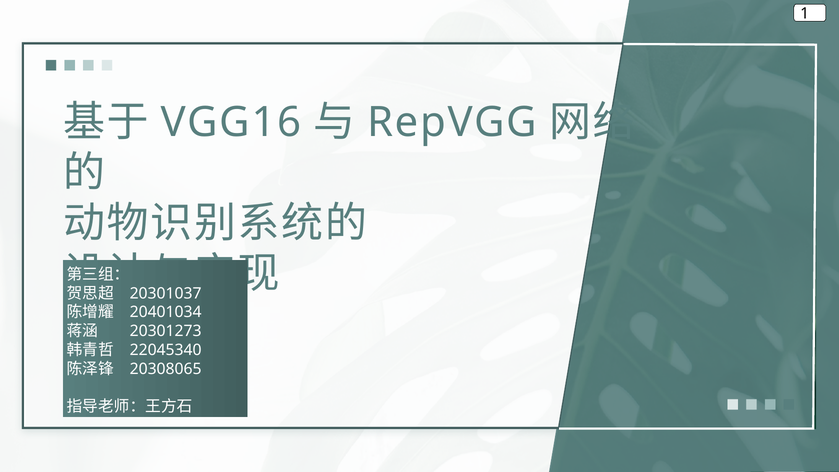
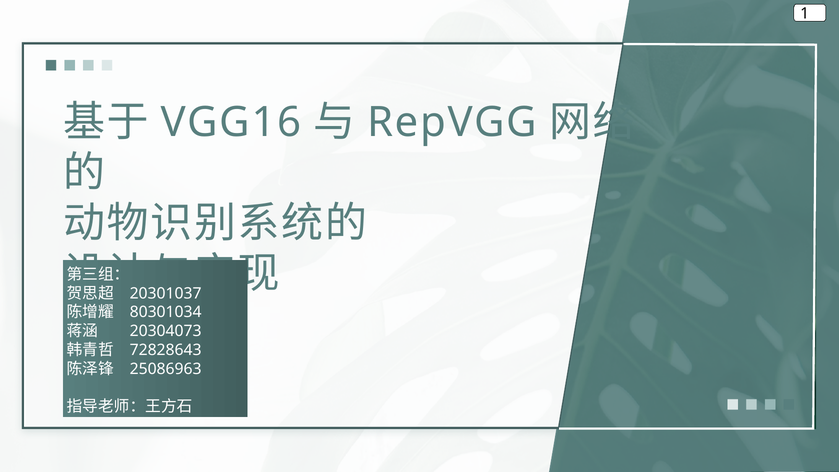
20401034: 20401034 -> 80301034 (166, 312)
20301273: 20301273 -> 20304073 (166, 331)
22045340: 22045340 -> 72828643 (166, 350)
20308065: 20308065 -> 25086963 (166, 369)
